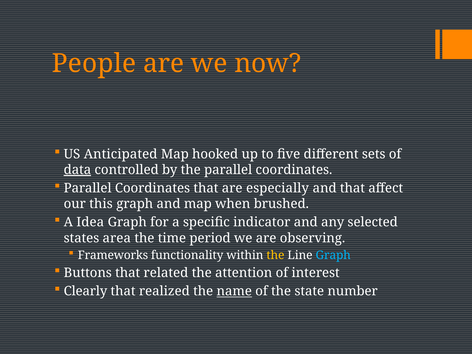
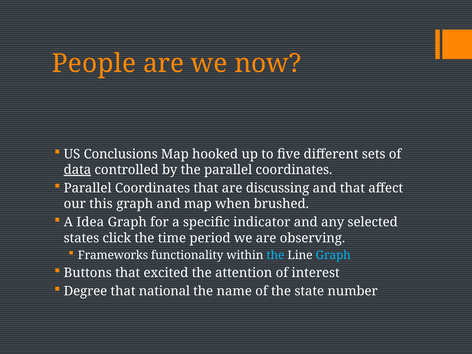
Anticipated: Anticipated -> Conclusions (121, 154)
especially: especially -> discussing (278, 188)
area: area -> click (117, 238)
the colour: yellow -> light blue (275, 255)
related: related -> excited (166, 273)
Clearly: Clearly -> Degree (85, 291)
realized: realized -> national (164, 291)
name underline: present -> none (234, 291)
